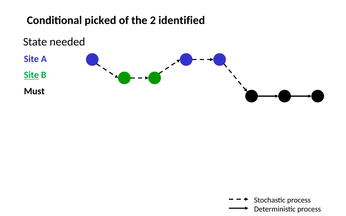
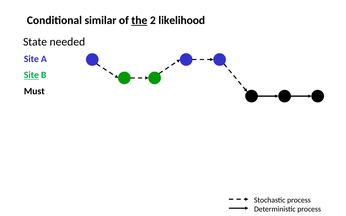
picked: picked -> similar (100, 20)
the underline: none -> present (139, 20)
identified: identified -> likelihood (182, 20)
